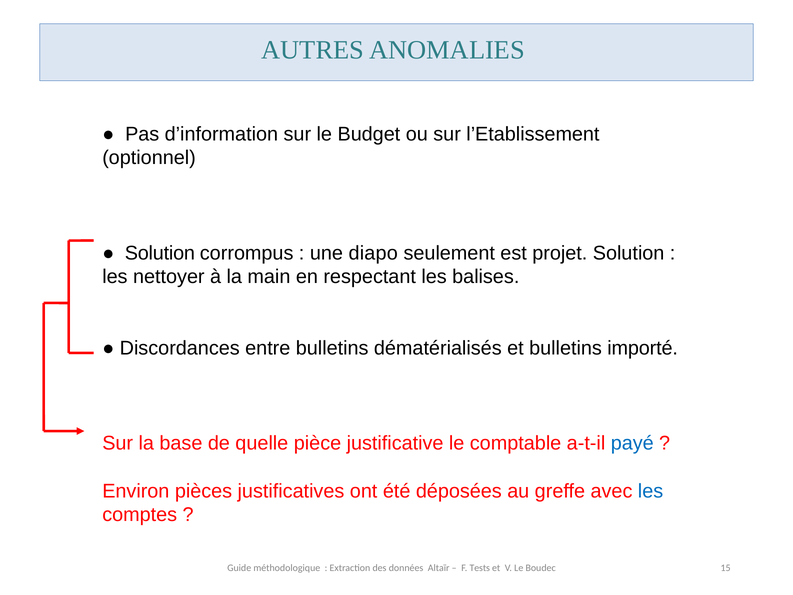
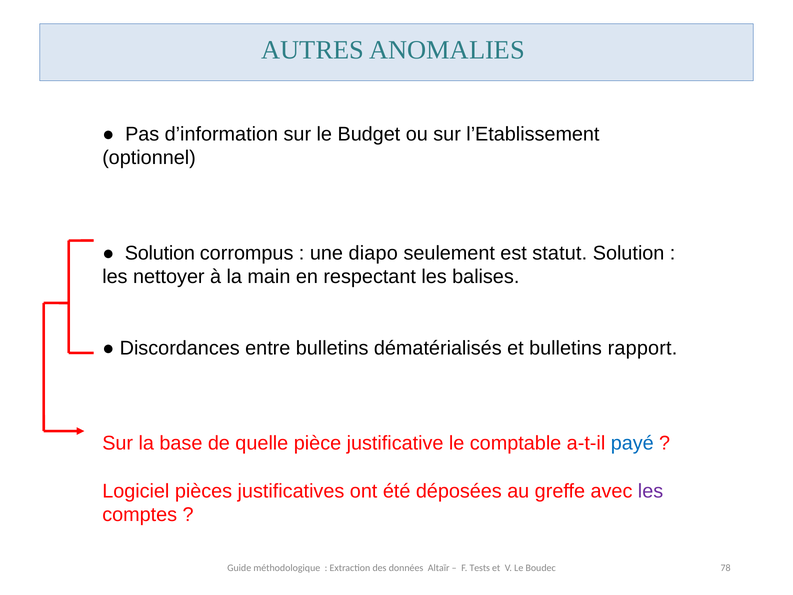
projet: projet -> statut (560, 253)
importé: importé -> rapport (642, 348)
Environ: Environ -> Logiciel (136, 491)
les colour: blue -> purple (651, 491)
15: 15 -> 78 (726, 568)
